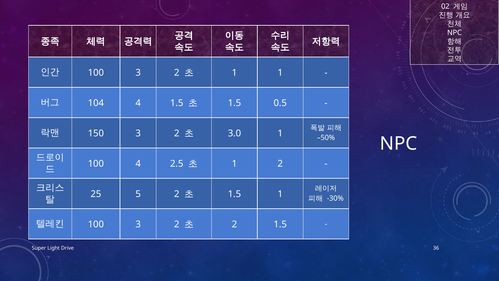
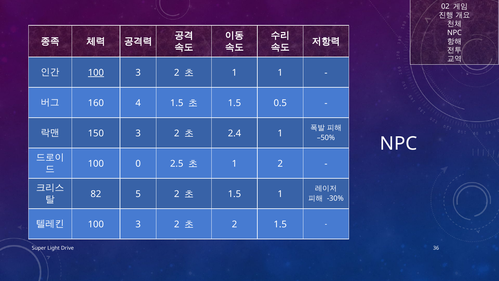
100 underline: none -> present (96, 73)
104: 104 -> 160 (96, 103)
3.0: 3.0 -> 2.4 (234, 133)
100 4: 4 -> 0 (138, 164)
25: 25 -> 82 (96, 194)
